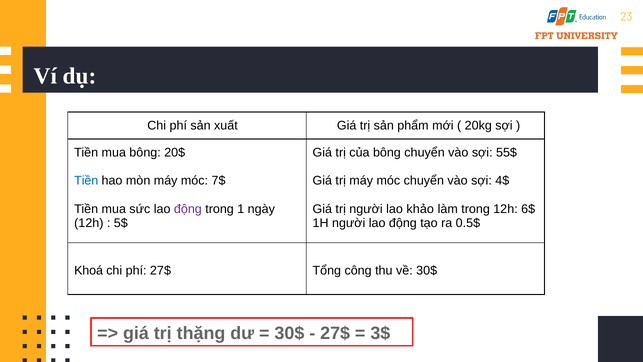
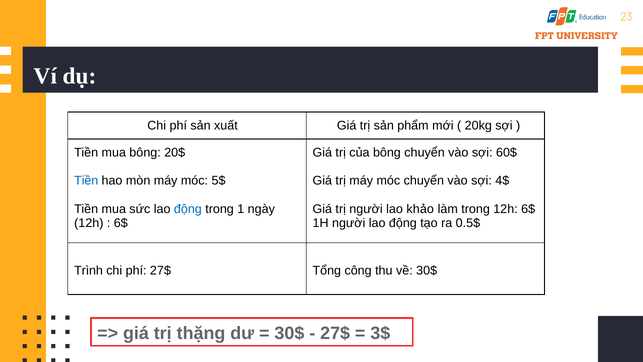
55$: 55$ -> 60$ (507, 153)
7$: 7$ -> 5$ (219, 181)
động colour: purple -> blue (188, 209)
5$: 5$ -> 6$ (121, 223)
Khoá: Khoá -> Trình (89, 270)
